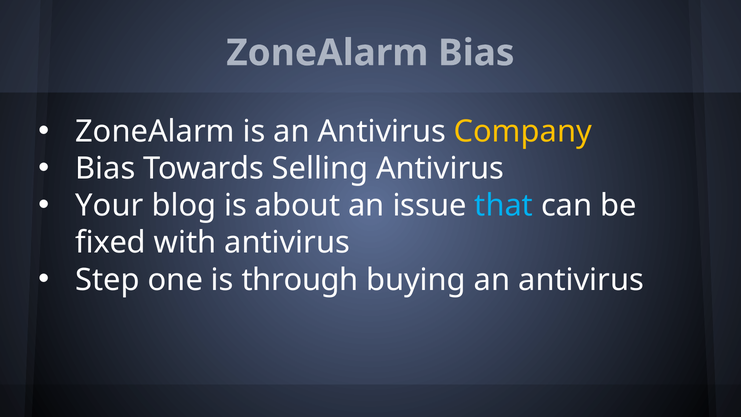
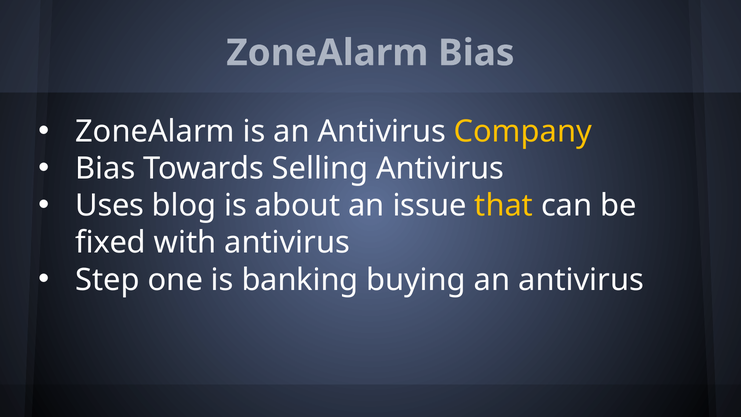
Your: Your -> Uses (110, 206)
that colour: light blue -> yellow (504, 206)
through: through -> banking (300, 280)
